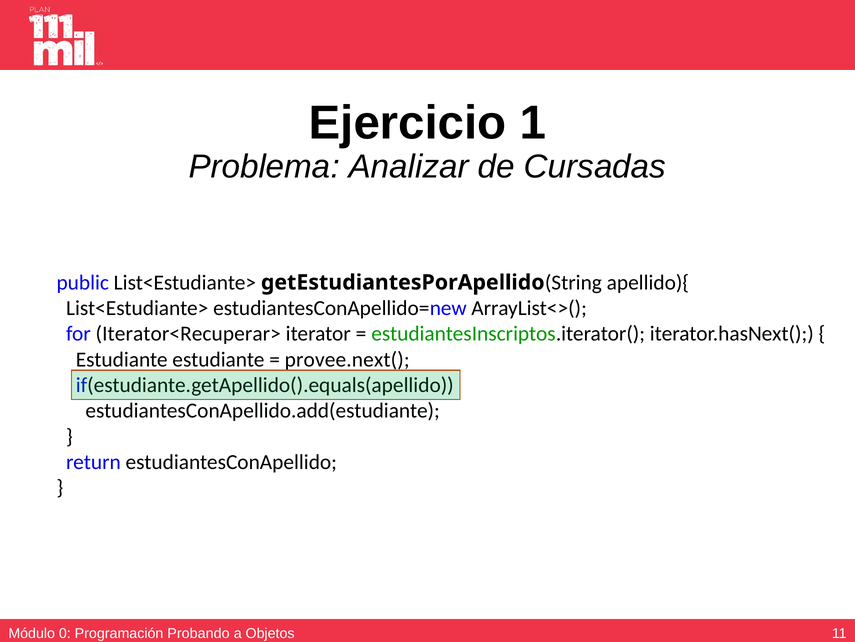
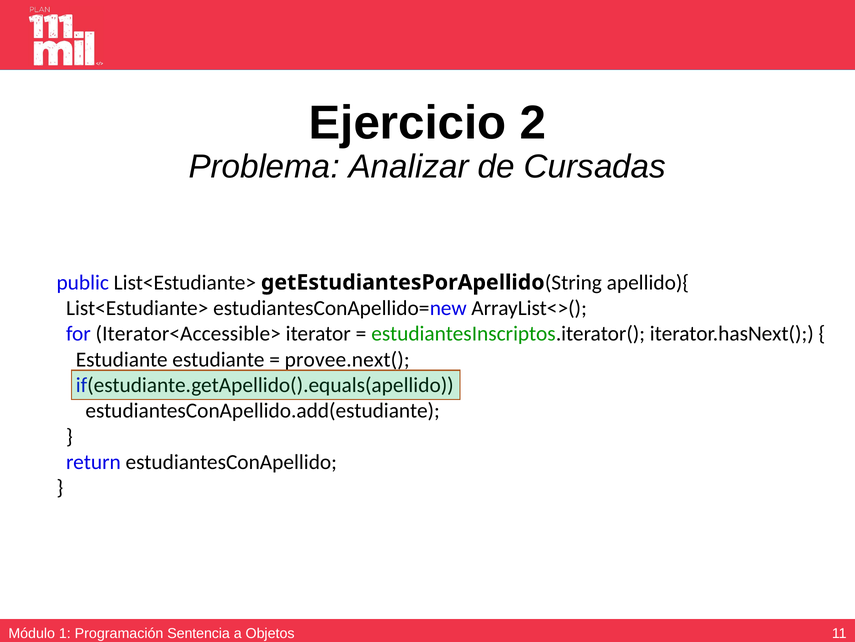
1: 1 -> 2 (533, 123)
Iterator<Recuperar>: Iterator<Recuperar> -> Iterator<Accessible> (188, 333)
0: 0 -> 1 (65, 633)
Probando: Probando -> Sentencia (199, 633)
